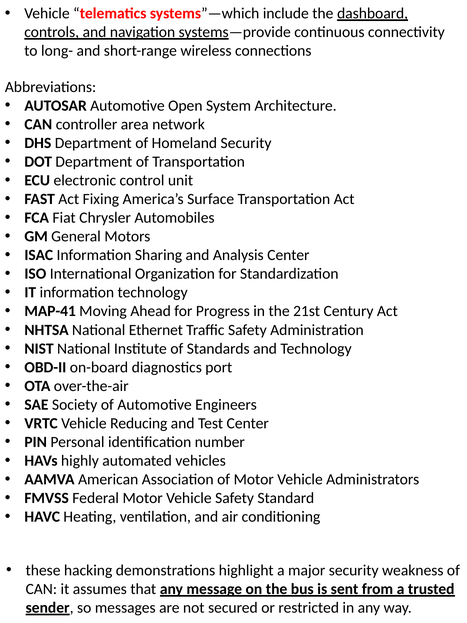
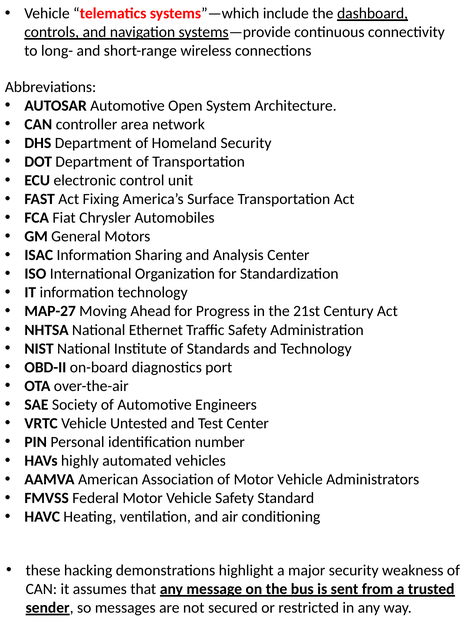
MAP-41: MAP-41 -> MAP-27 (50, 311)
Reducing: Reducing -> Untested (139, 423)
